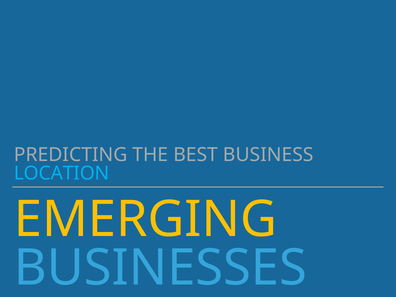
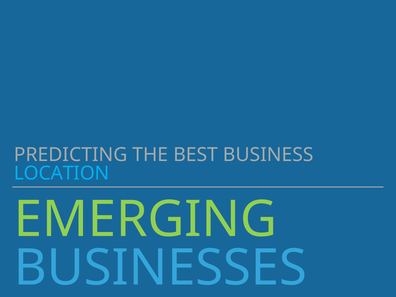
EMERGING colour: yellow -> light green (145, 219)
